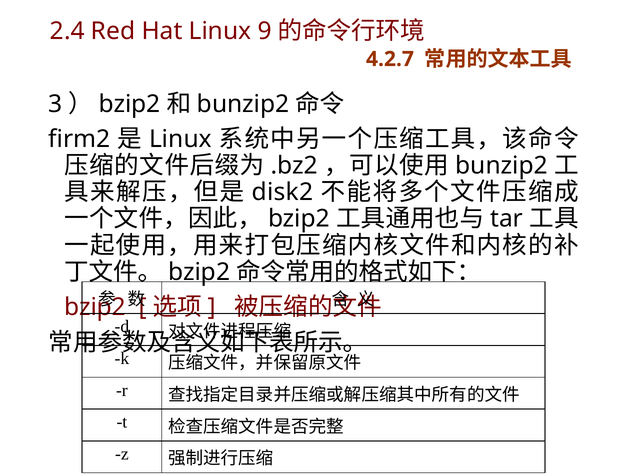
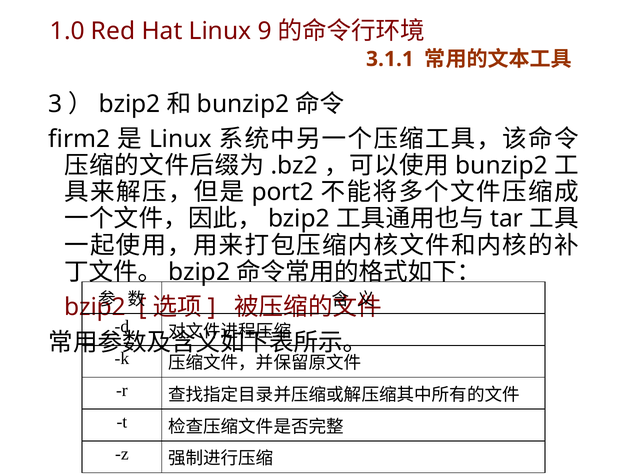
2.4: 2.4 -> 1.0 (67, 31)
4.2.7: 4.2.7 -> 3.1.1 (390, 59)
disk2: disk2 -> port2 (283, 192)
